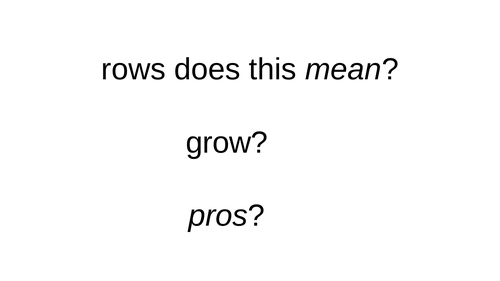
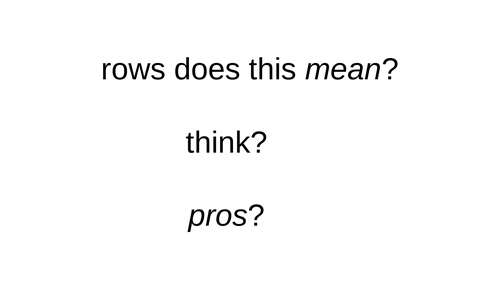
grow: grow -> think (227, 143)
